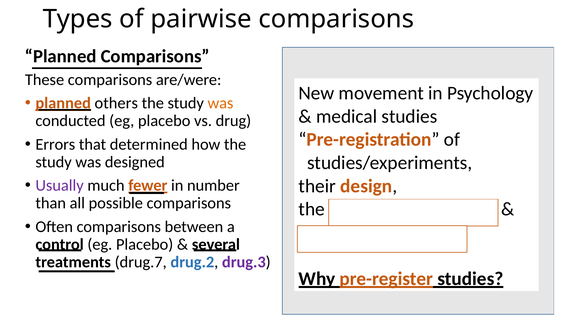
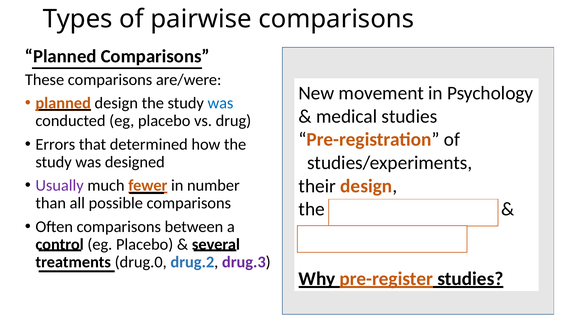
others: others -> design (116, 103)
was colour: orange -> blue (220, 103)
drug.7: drug.7 -> drug.0 (141, 262)
